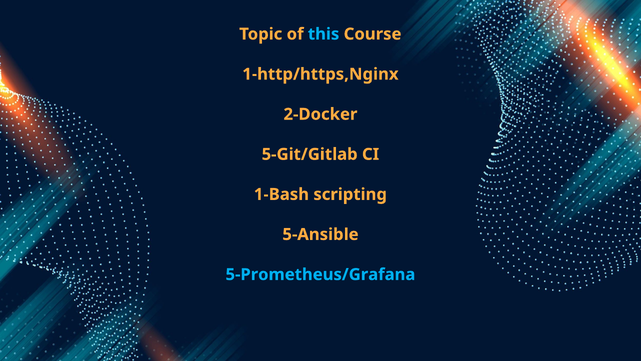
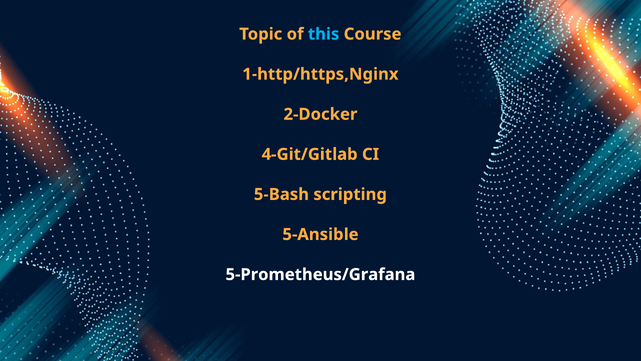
5-Git/Gitlab: 5-Git/Gitlab -> 4-Git/Gitlab (310, 154)
1-Bash: 1-Bash -> 5-Bash (281, 194)
5-Prometheus/Grafana colour: light blue -> white (320, 274)
